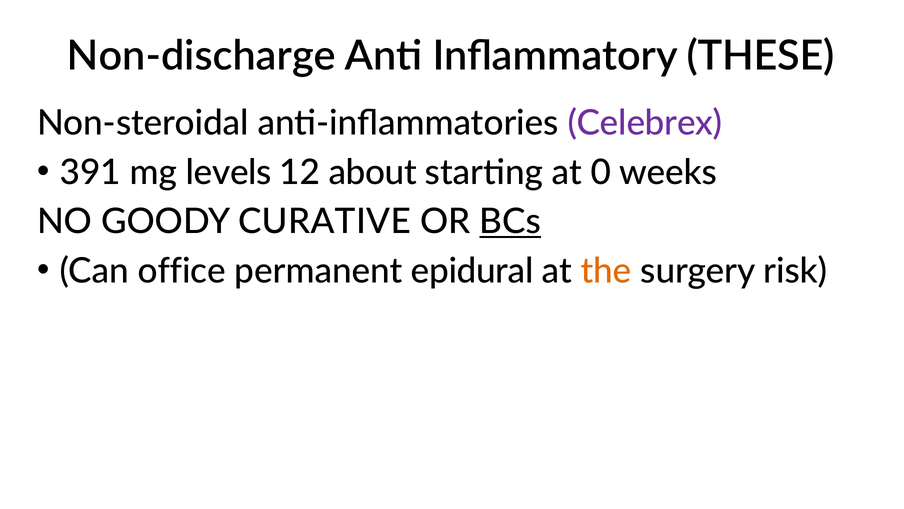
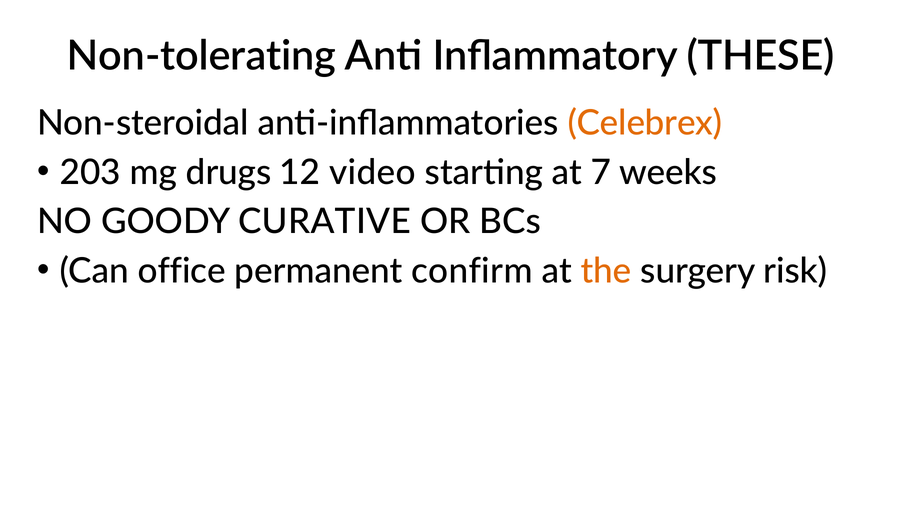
Non-discharge: Non-discharge -> Non-tolerating (201, 56)
Celebrex colour: purple -> orange (645, 123)
391: 391 -> 203 (90, 172)
levels: levels -> drugs (229, 172)
about: about -> video (372, 172)
0: 0 -> 7 (601, 172)
BCs underline: present -> none (510, 222)
epidural: epidural -> confirm (472, 271)
